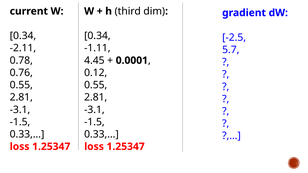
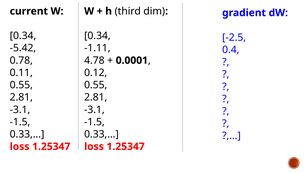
-2.11: -2.11 -> -5.42 (23, 48)
5.7: 5.7 -> 0.4 (231, 50)
4.45: 4.45 -> 4.78 (94, 60)
0.76: 0.76 -> 0.11 (21, 73)
